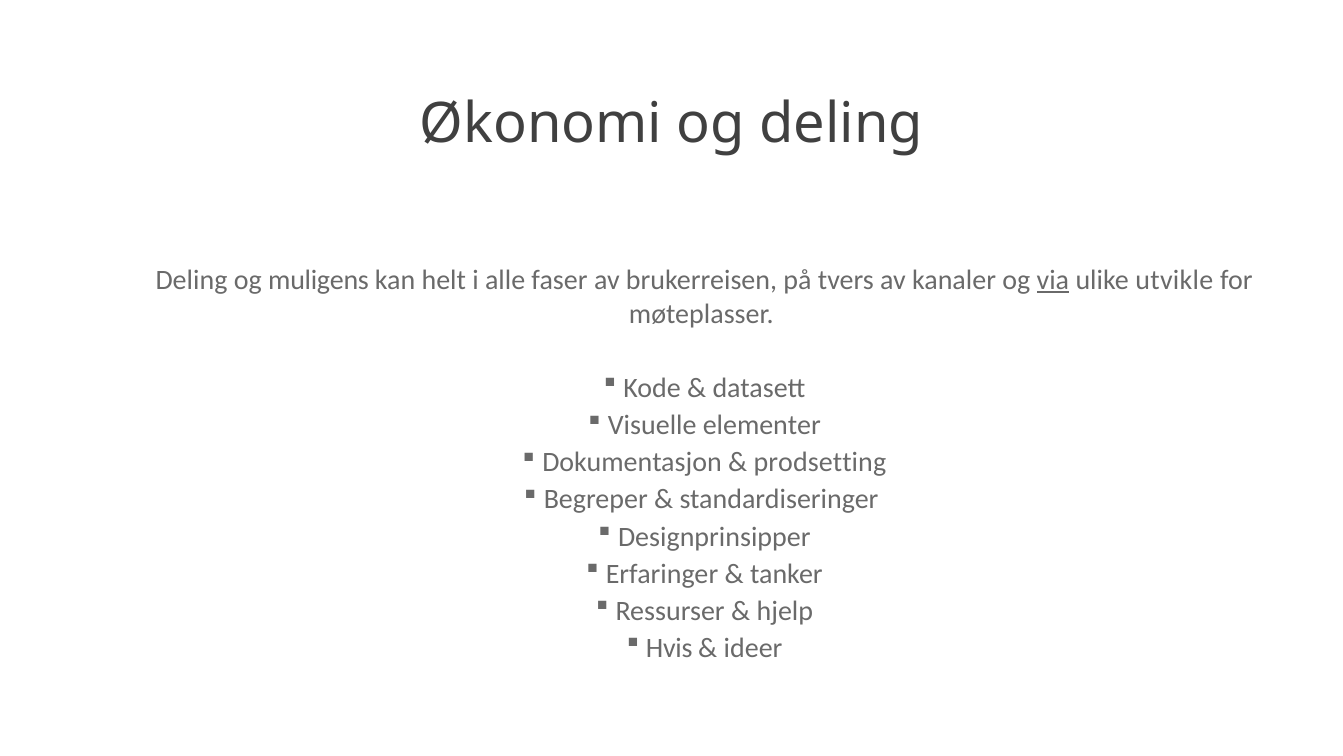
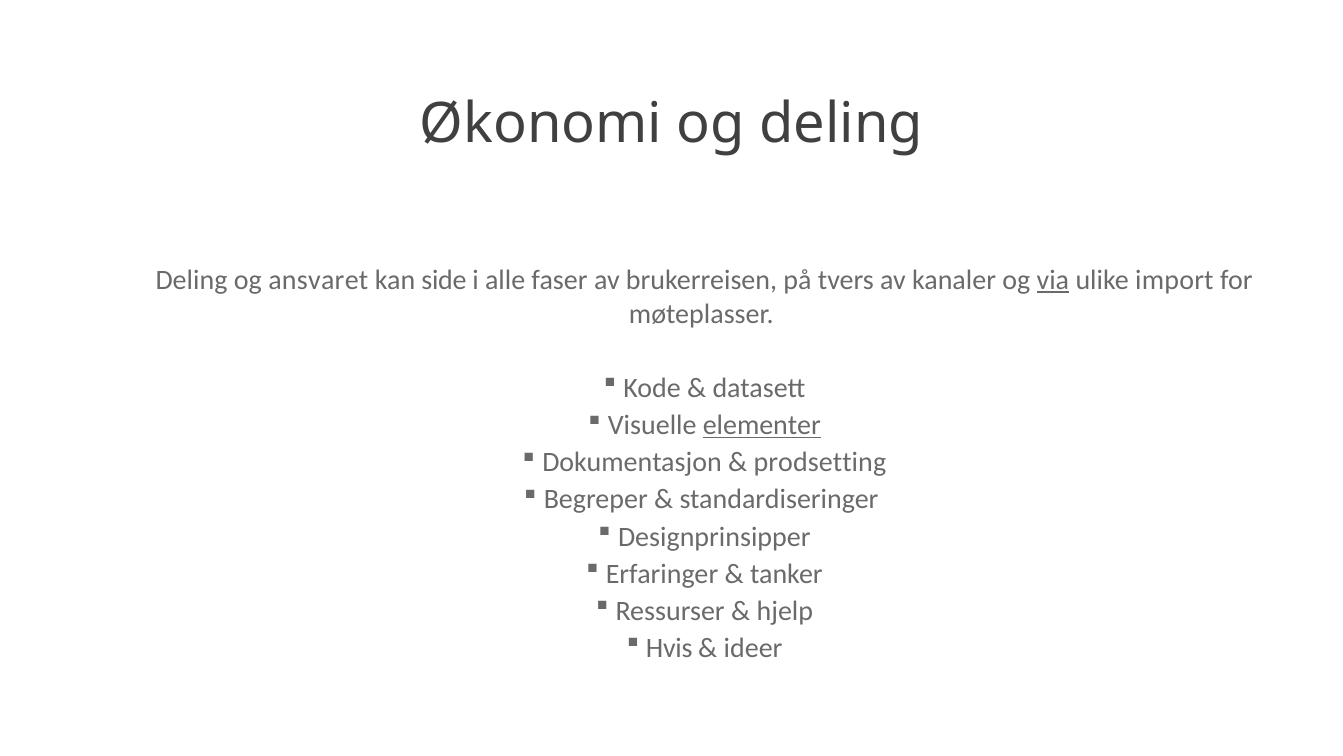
muligens: muligens -> ansvaret (318, 280)
helt: helt -> side (444, 280)
utvikle: utvikle -> import (1174, 280)
elementer underline: none -> present (762, 425)
